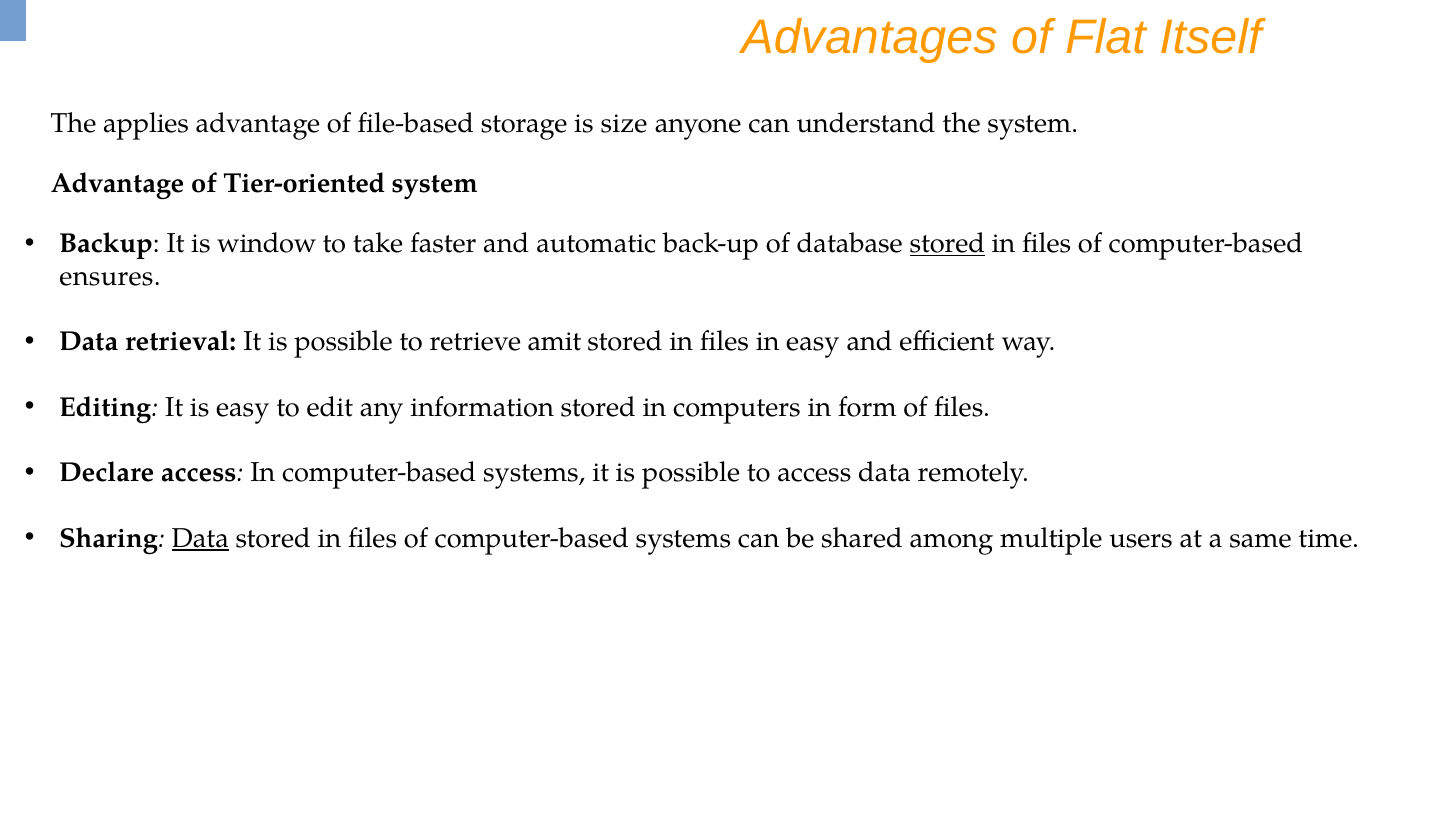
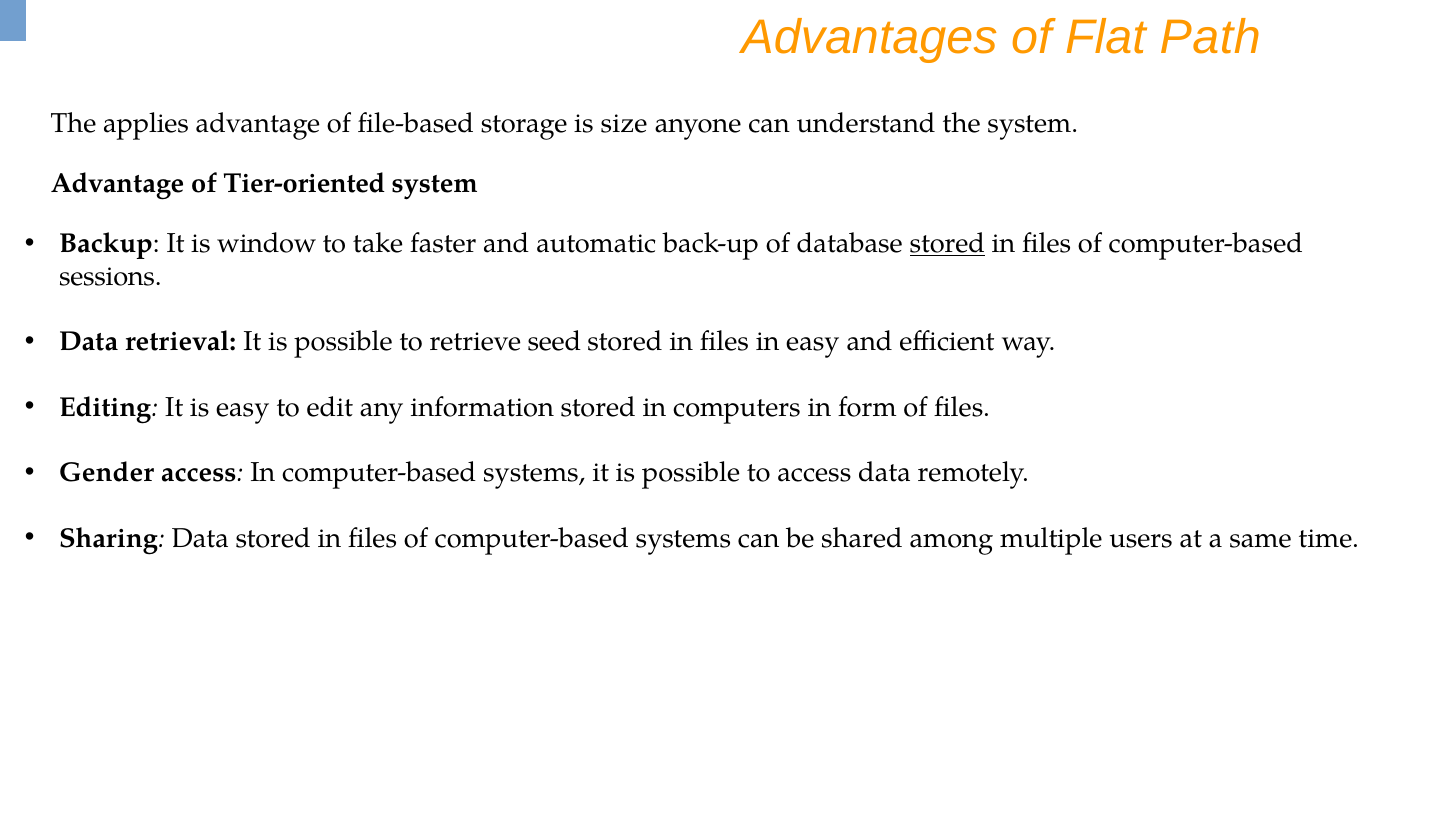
Itself: Itself -> Path (1210, 38)
ensures: ensures -> sessions (110, 277)
amit: amit -> seed (554, 342)
Declare: Declare -> Gender (107, 473)
Data underline: present -> none (200, 538)
